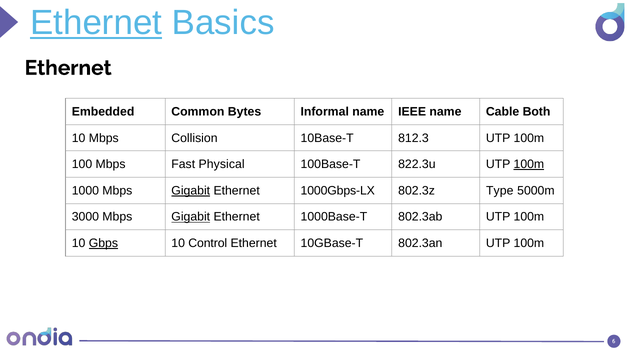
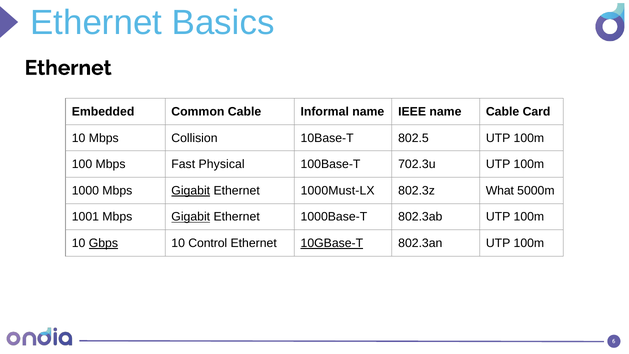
Ethernet underline: present -> none (96, 23)
Common Bytes: Bytes -> Cable (245, 112)
Both: Both -> Card (537, 112)
812.3: 812.3 -> 802.5 (413, 138)
822.3u: 822.3u -> 702.3u (417, 164)
100m underline: present -> none (529, 164)
1000Gbps-LX: 1000Gbps-LX -> 1000Must-LX (338, 191)
Type: Type -> What (500, 191)
3000: 3000 -> 1001 (85, 217)
10GBase-T underline: none -> present (332, 243)
